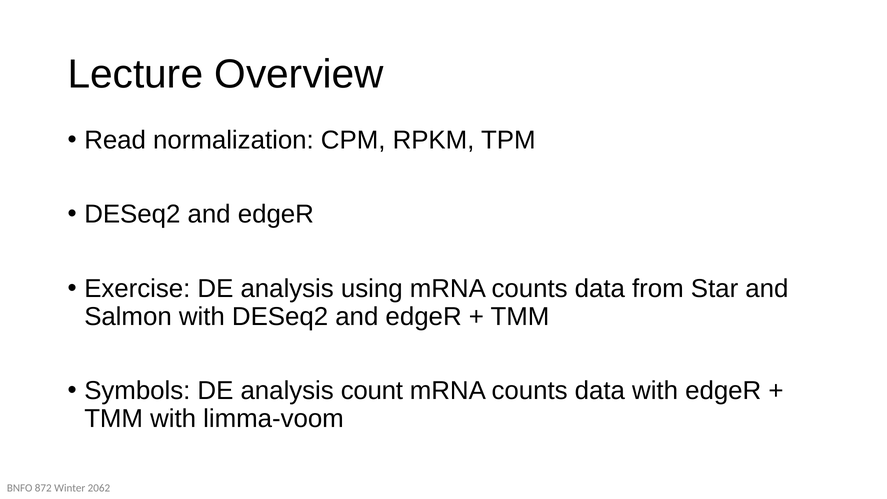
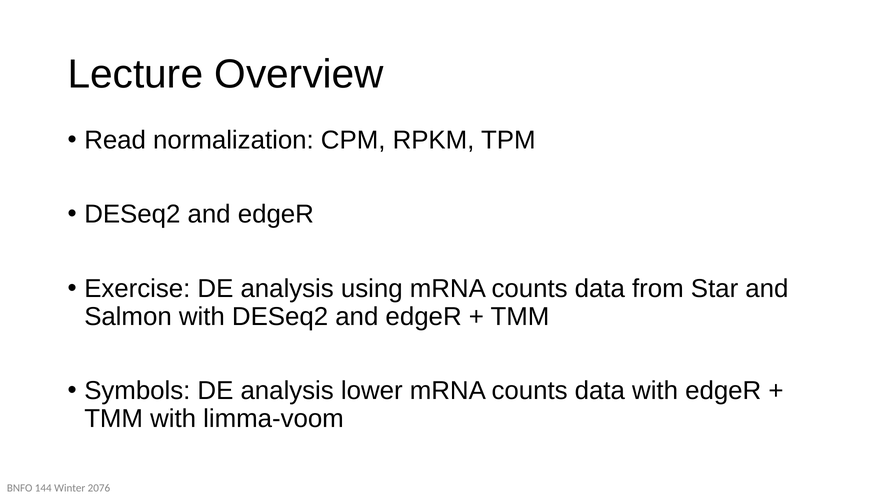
count: count -> lower (372, 391)
872: 872 -> 144 (43, 488)
2062: 2062 -> 2076 (99, 488)
